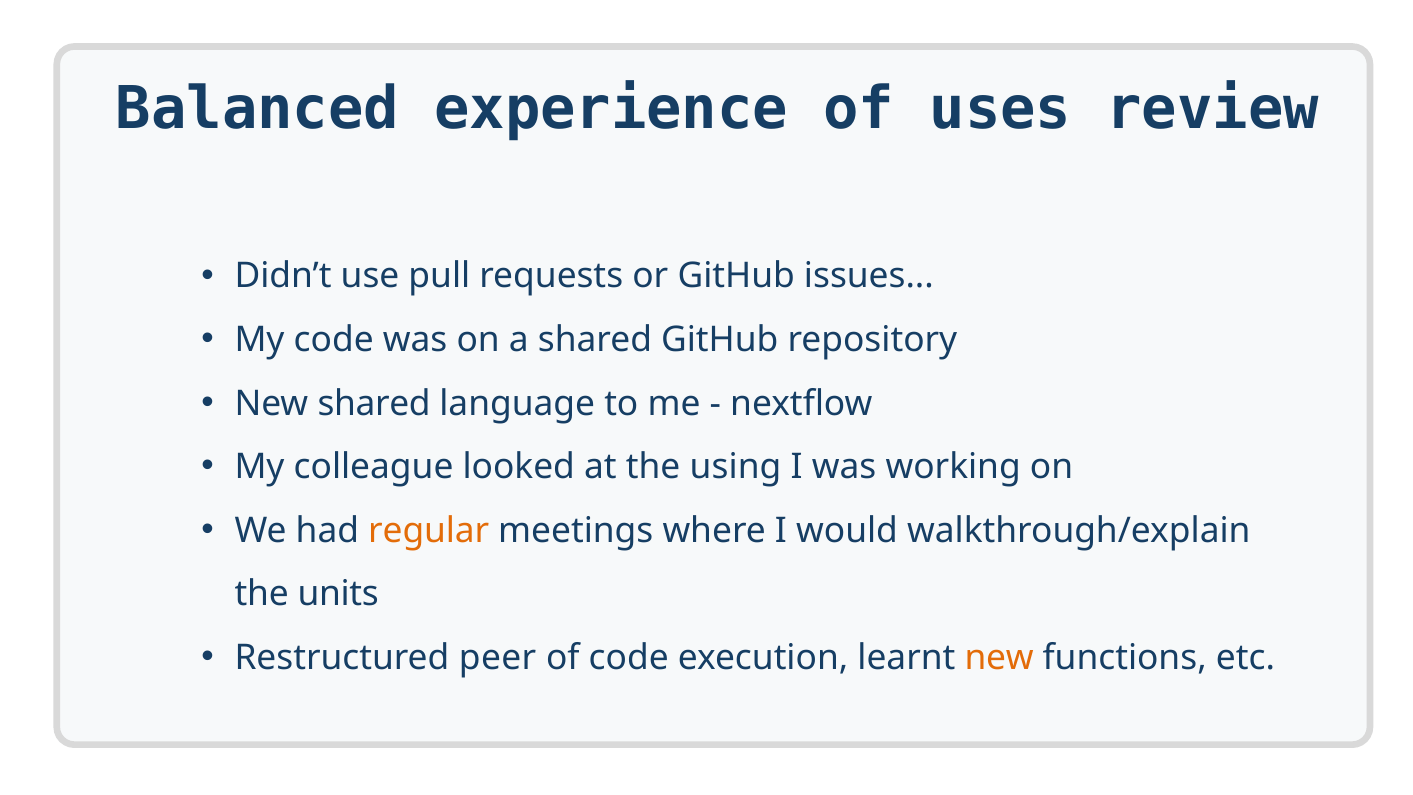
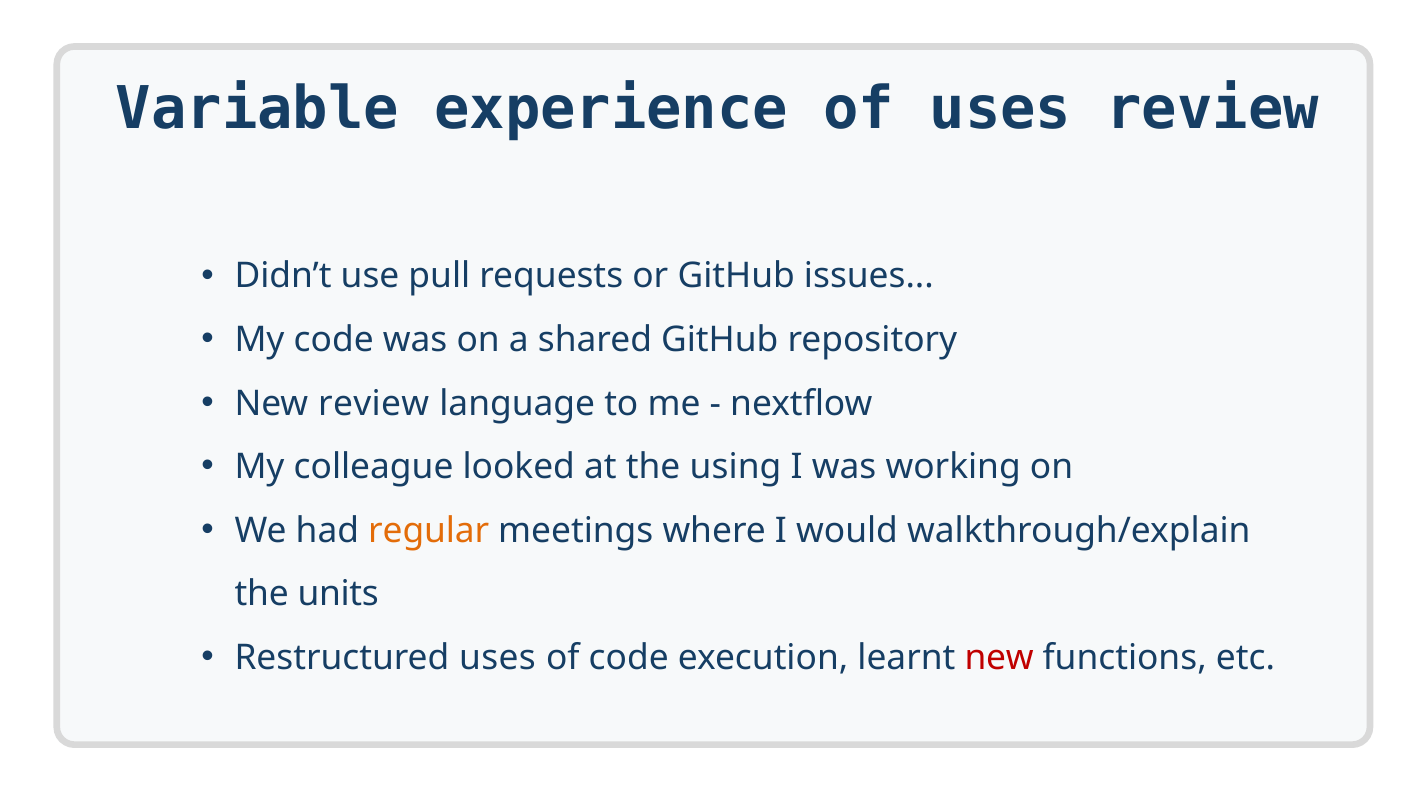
Balanced: Balanced -> Variable (258, 109)
New shared: shared -> review (374, 403)
Restructured peer: peer -> uses (498, 658)
new colour: orange -> red (999, 658)
